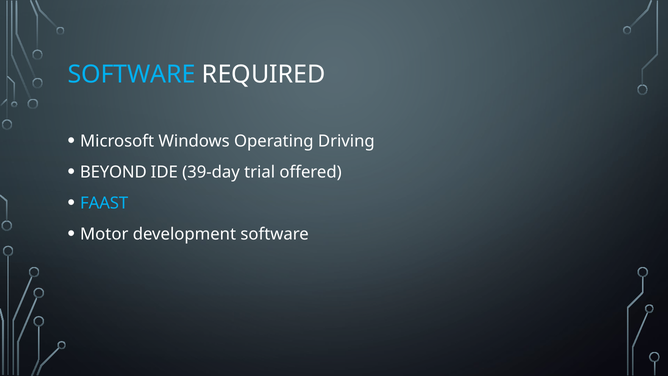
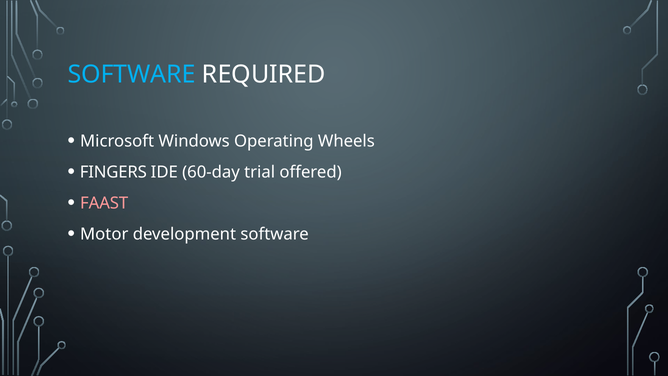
Driving: Driving -> Wheels (346, 141)
BEYOND: BEYOND -> FINGERS (113, 172)
39-day: 39-day -> 60-day (211, 172)
FAAST colour: light blue -> pink (104, 203)
